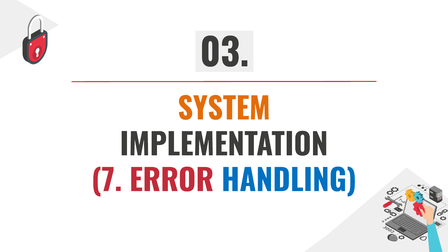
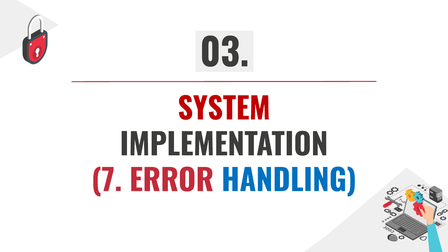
SYSTEM colour: orange -> red (224, 110)
